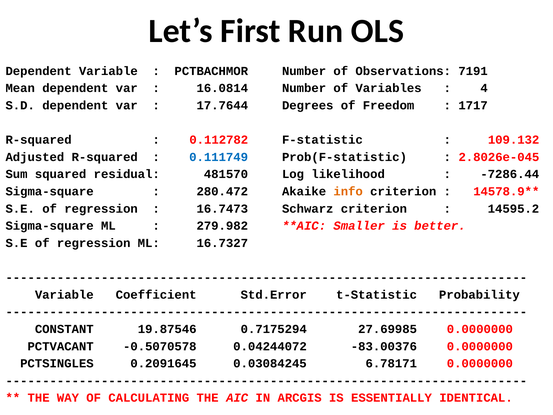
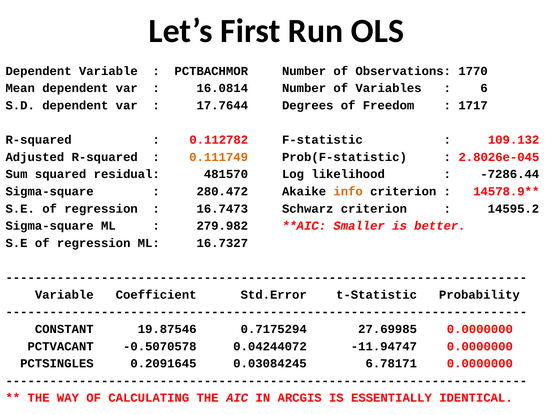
7191: 7191 -> 1770 (473, 71)
4: 4 -> 6 (484, 88)
0.111749 colour: blue -> orange (219, 157)
-83.00376: -83.00376 -> -11.94747 (384, 346)
